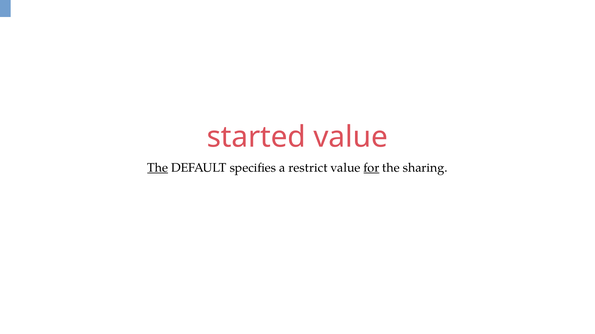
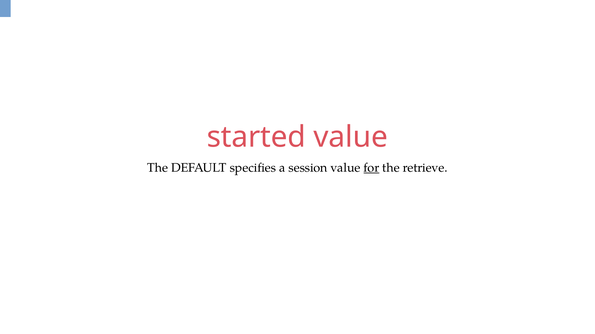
The underline: present -> none (158, 168)
restrict: restrict -> session (308, 168)
sharing: sharing -> retrieve (425, 168)
